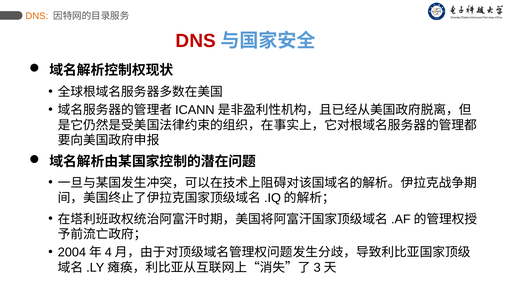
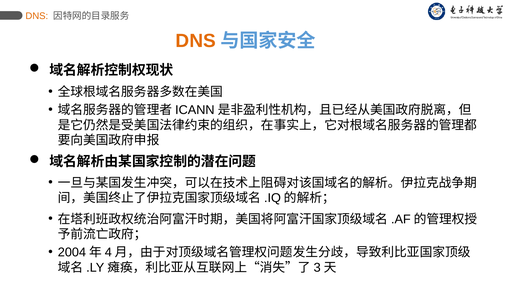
DNS colour: red -> orange (196, 41)
